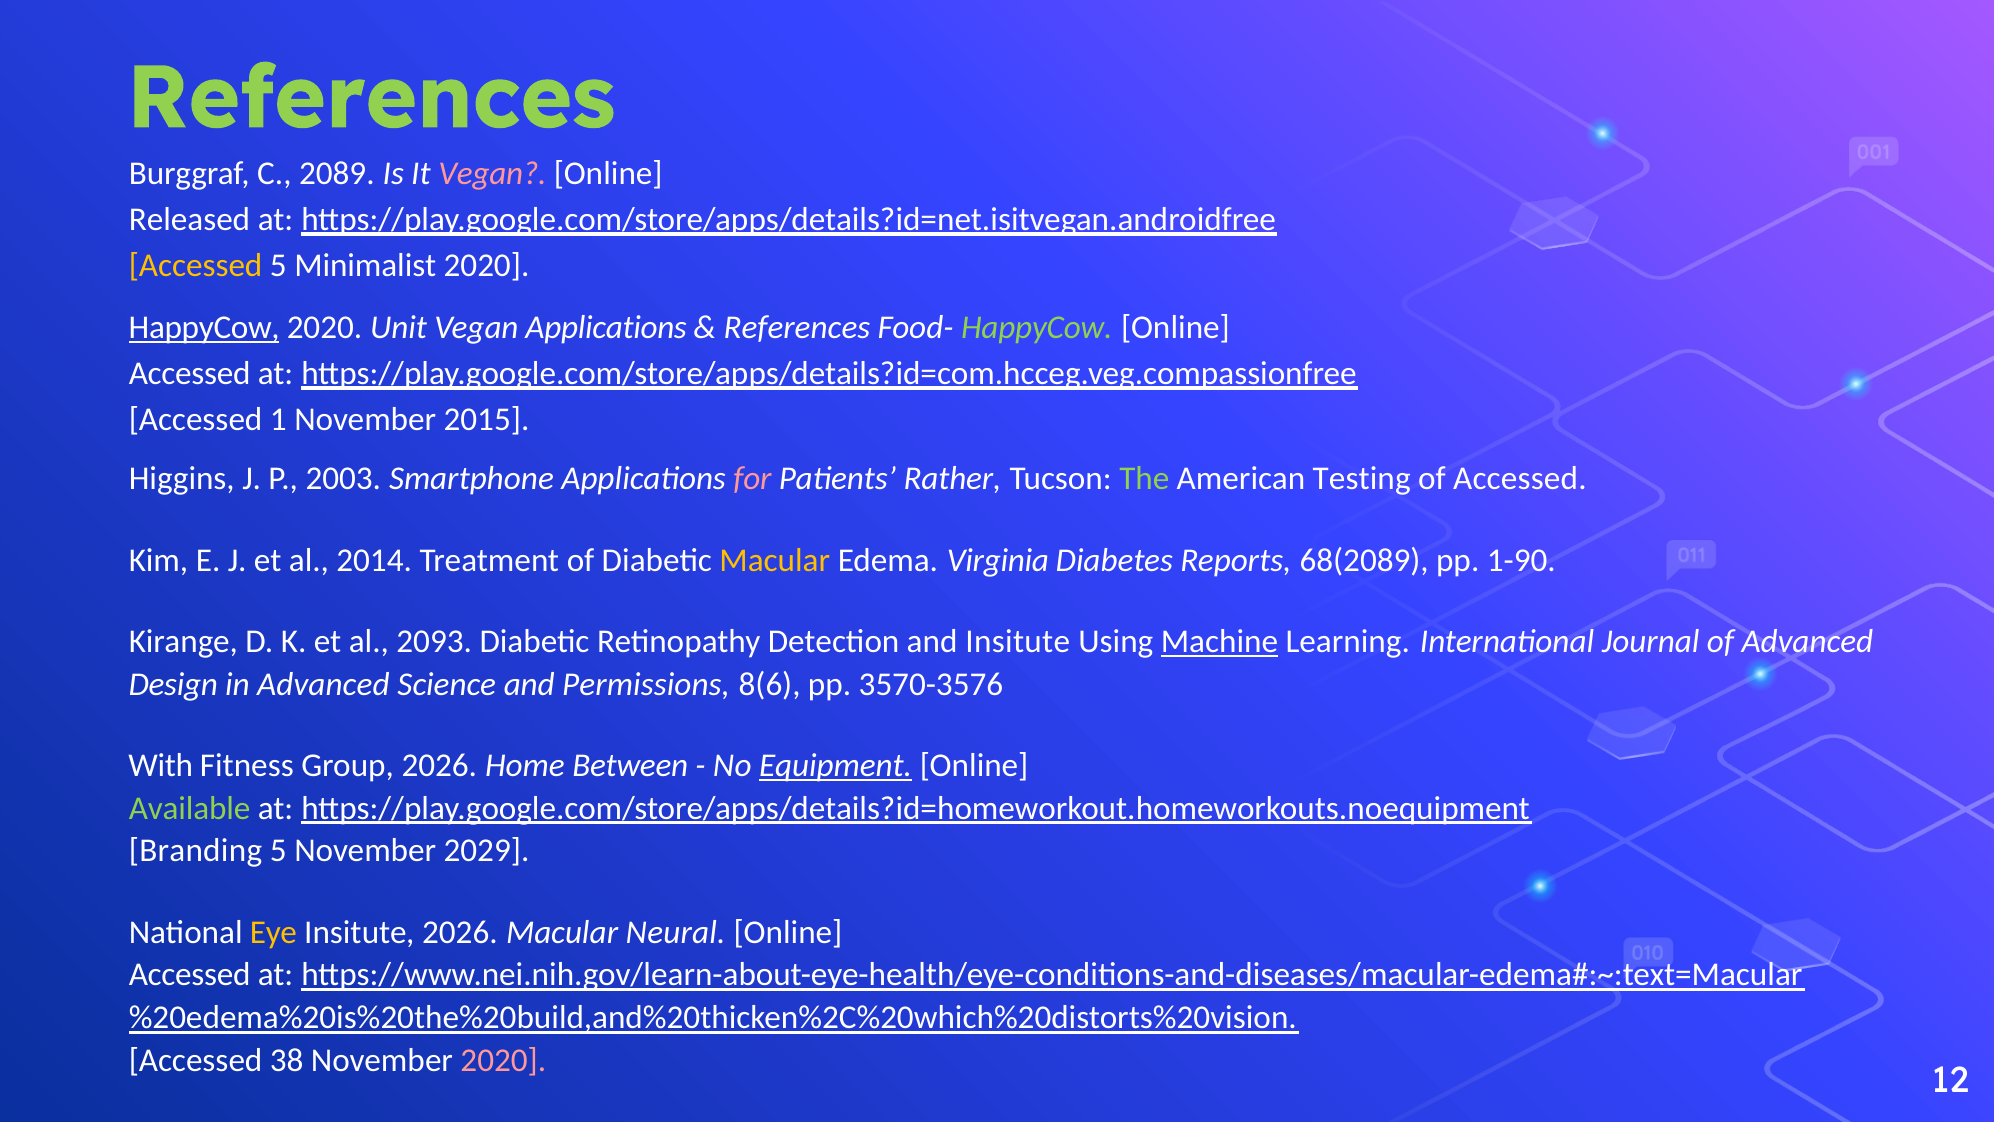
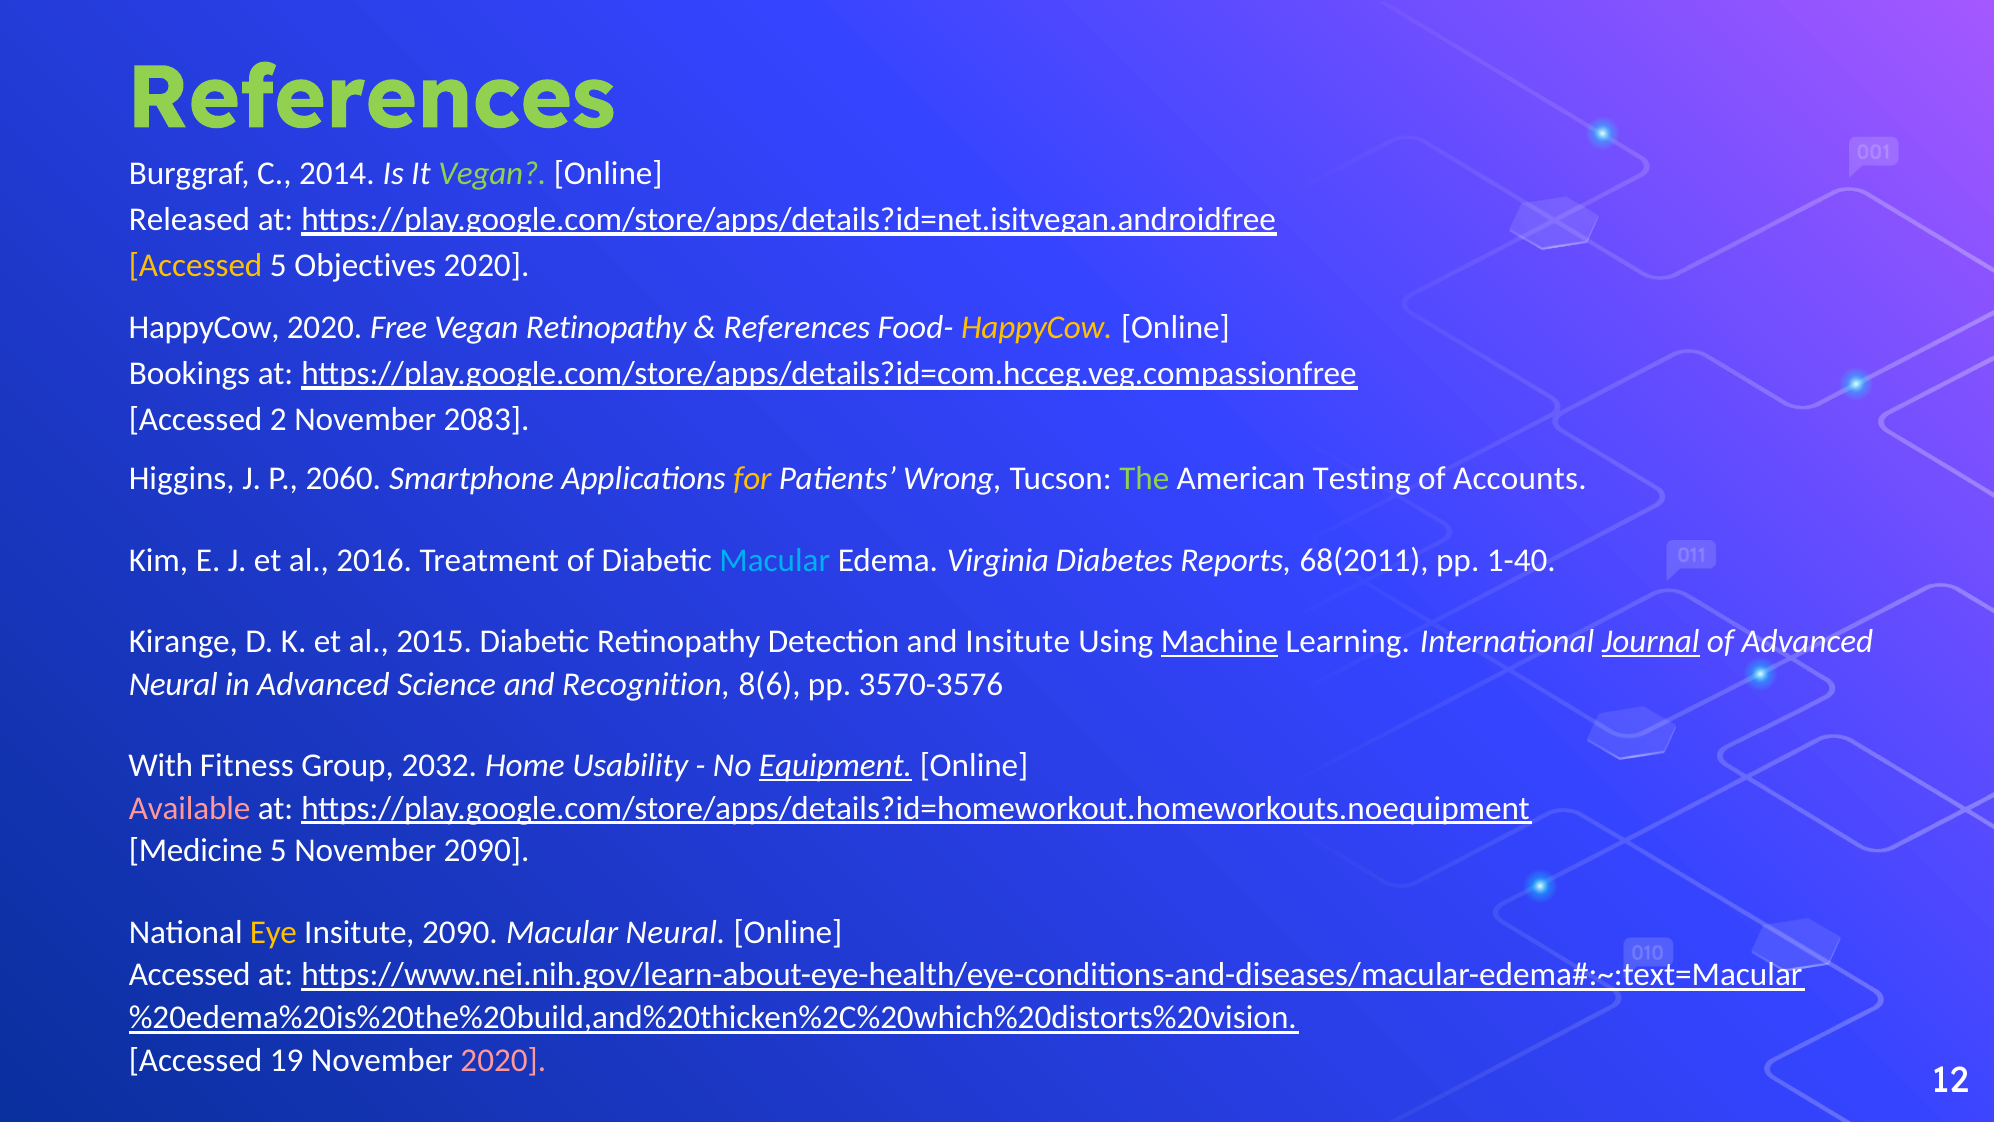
2089: 2089 -> 2014 (337, 173)
Vegan colour: pink -> light green (492, 173)
Minimalist: Minimalist -> Objectives (365, 265)
HappyCow underline: present -> none (204, 328)
Unit: Unit -> Free (399, 328)
Vegan Applications: Applications -> Retinopathy (606, 328)
HappyCow colour: light green -> yellow (1037, 328)
Accessed: Accessed -> Bookings (190, 373)
1: 1 -> 2 (278, 419)
2015: 2015 -> 2083 (486, 419)
2003: 2003 -> 2060 (343, 479)
for colour: pink -> yellow (753, 479)
Rather: Rather -> Wrong (953, 479)
of Accessed: Accessed -> Accounts (1520, 479)
2014: 2014 -> 2016 (374, 560)
Macular colour: yellow -> light blue (775, 560)
68(2089: 68(2089 -> 68(2011 (1364, 560)
1-90: 1-90 -> 1-40 (1521, 560)
2093: 2093 -> 2015 (434, 641)
Journal underline: none -> present (1651, 641)
Design: Design -> Neural (173, 684)
Permissions: Permissions -> Recognition (646, 684)
Group 2026: 2026 -> 2032 (439, 765)
Between: Between -> Usability (630, 765)
Available colour: light green -> pink (190, 808)
Branding: Branding -> Medicine (196, 851)
November 2029: 2029 -> 2090 (486, 851)
Insitute 2026: 2026 -> 2090 (460, 932)
38: 38 -> 19 (287, 1060)
